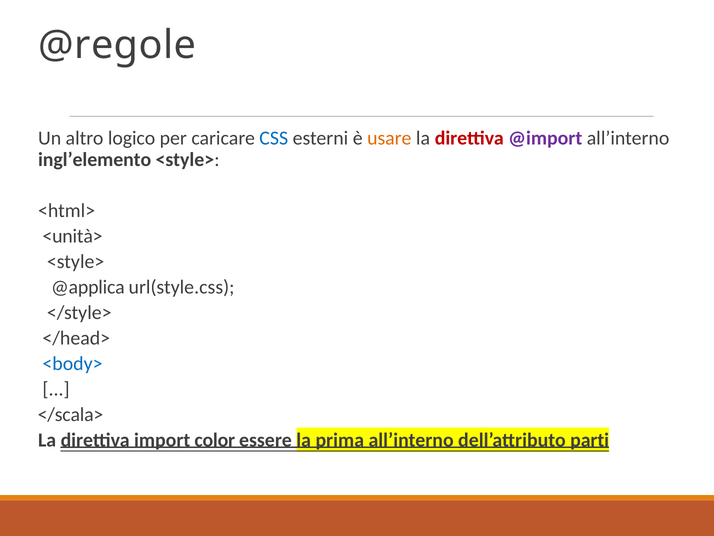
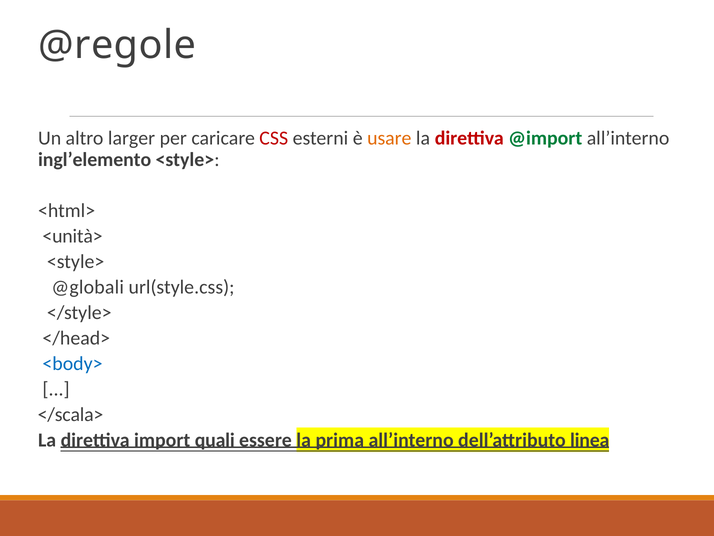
logico: logico -> larger (132, 138)
CSS colour: blue -> red (274, 138)
@import colour: purple -> green (545, 138)
@applica: @applica -> @globali (88, 287)
color: color -> quali (215, 440)
parti: parti -> linea (590, 440)
